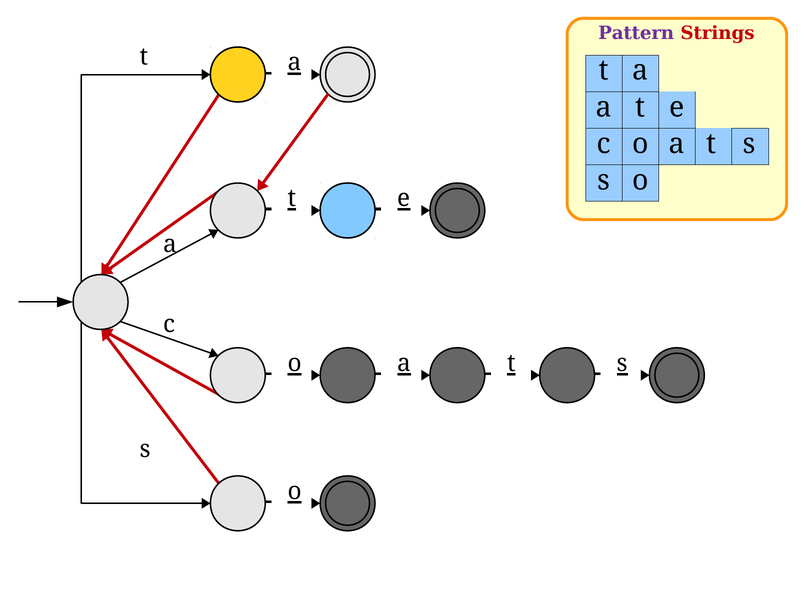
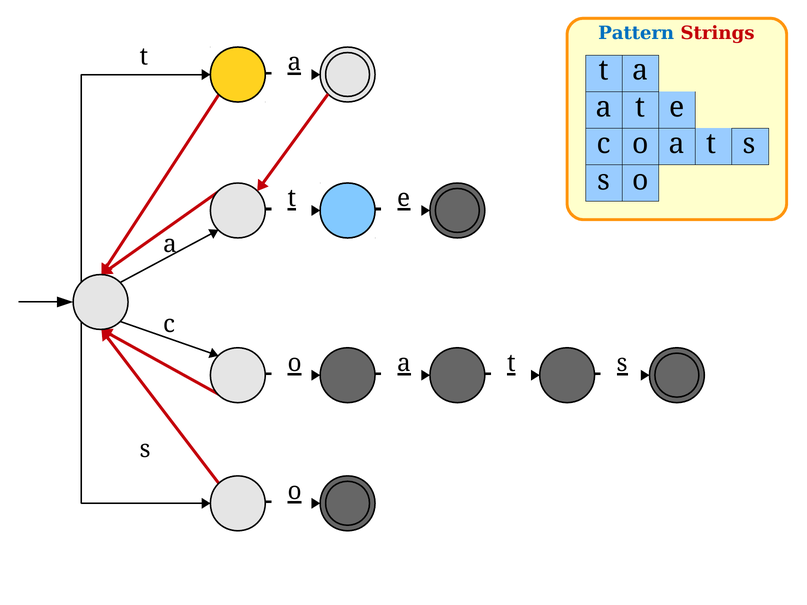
Pattern colour: purple -> blue (636, 33)
